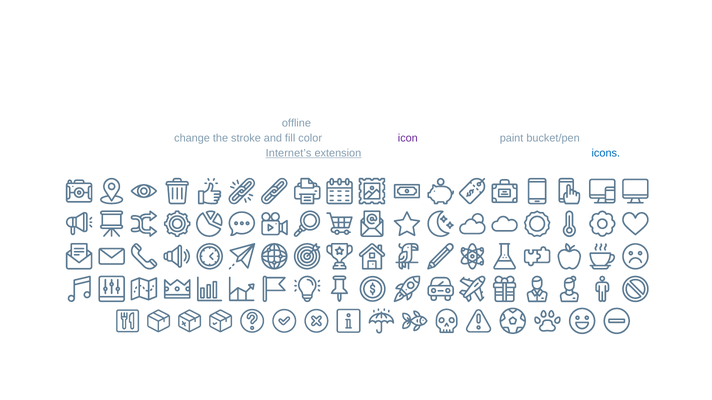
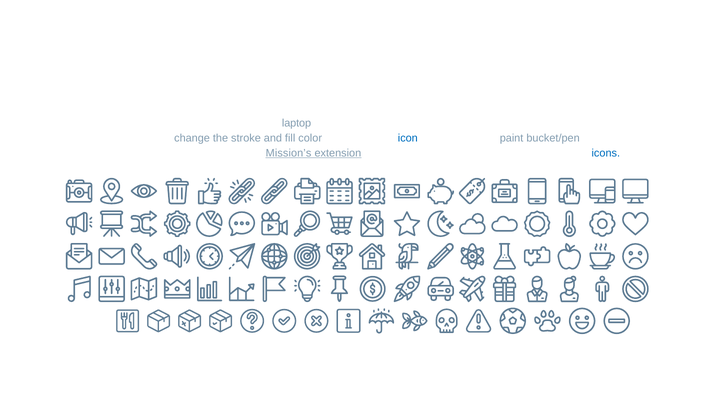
offline: offline -> laptop (297, 123)
icon colour: purple -> blue (408, 138)
Internet’s: Internet’s -> Mission’s (289, 153)
